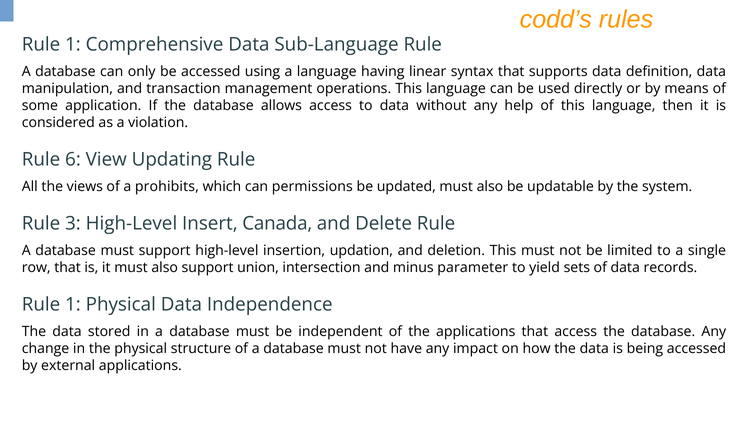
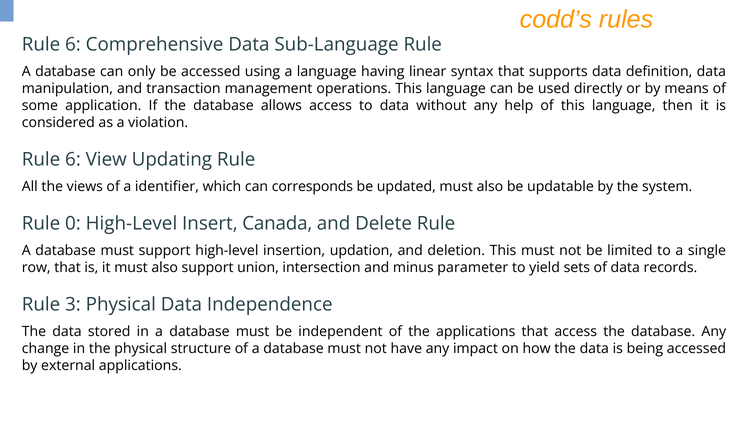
1: 1 -> 6 (73, 45)
prohibits: prohibits -> identifier (167, 186)
permissions: permissions -> corresponds (312, 186)
3: 3 -> 0 (73, 223)
1: 1 -> 3 (73, 304)
